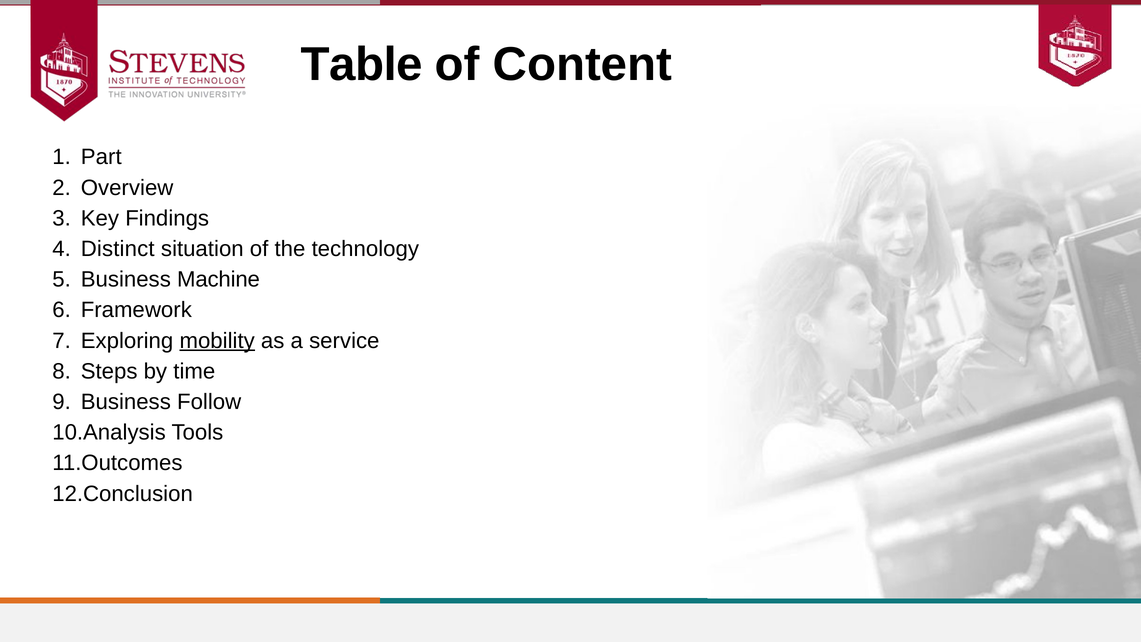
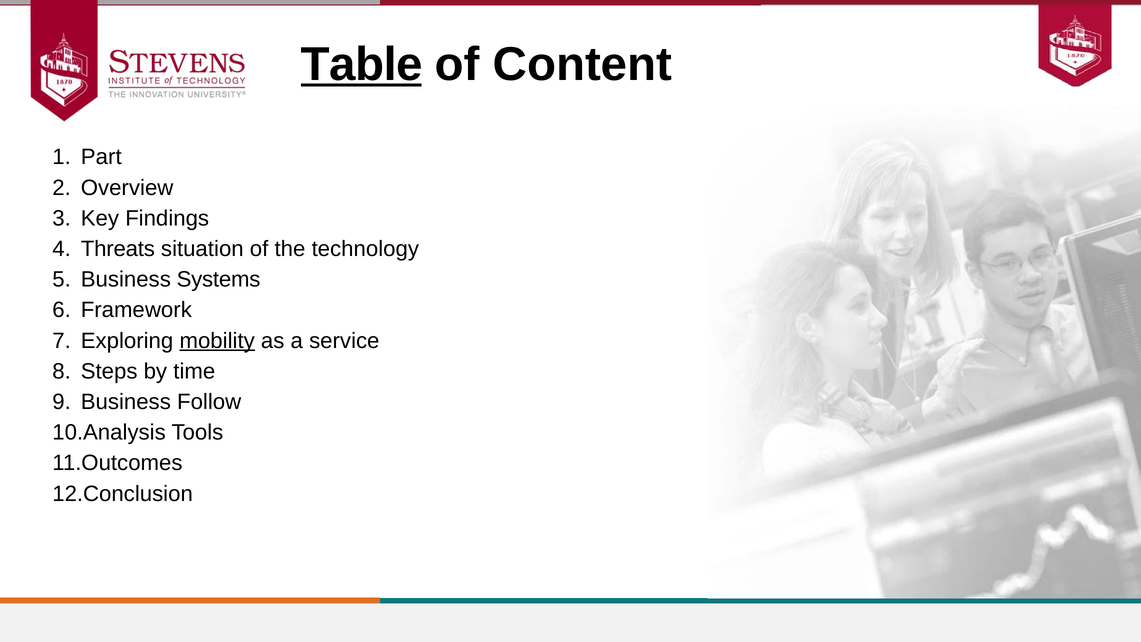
Table underline: none -> present (362, 65)
Distinct: Distinct -> Threats (118, 249)
Machine: Machine -> Systems (219, 279)
